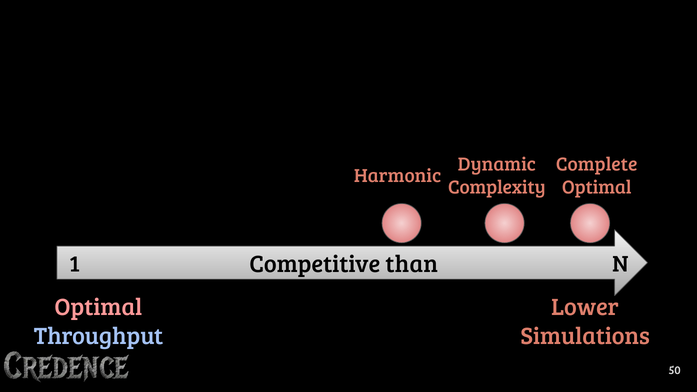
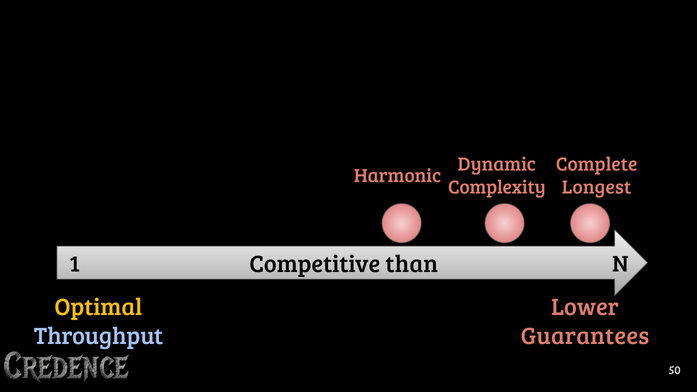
Optimal: Optimal -> Longest (597, 188)
Optimal colour: pink -> yellow (98, 308)
Simulations: Simulations -> Guarantees (585, 337)
